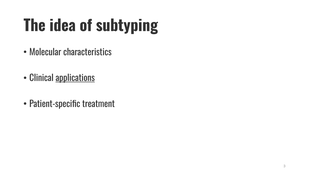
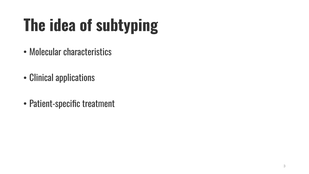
applications underline: present -> none (75, 78)
